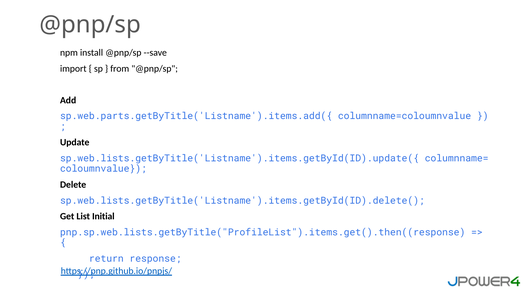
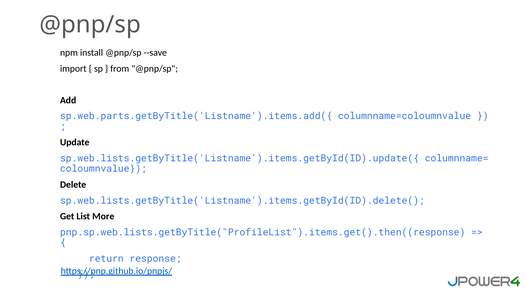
Initial: Initial -> More (103, 217)
